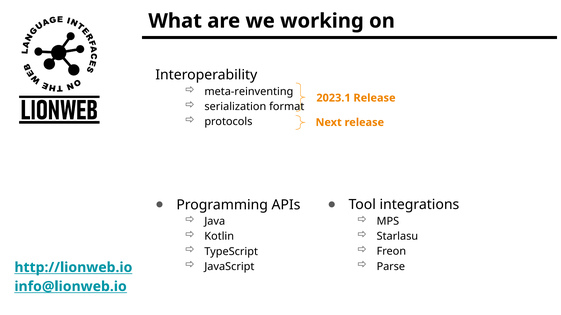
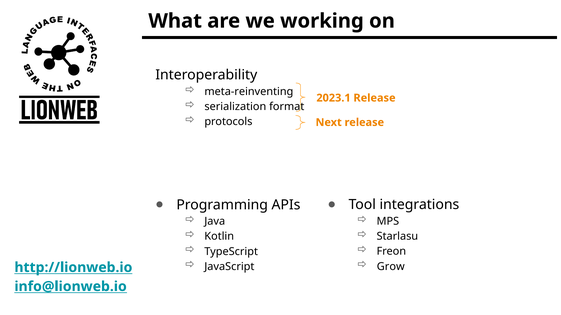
Parse: Parse -> Grow (391, 267)
